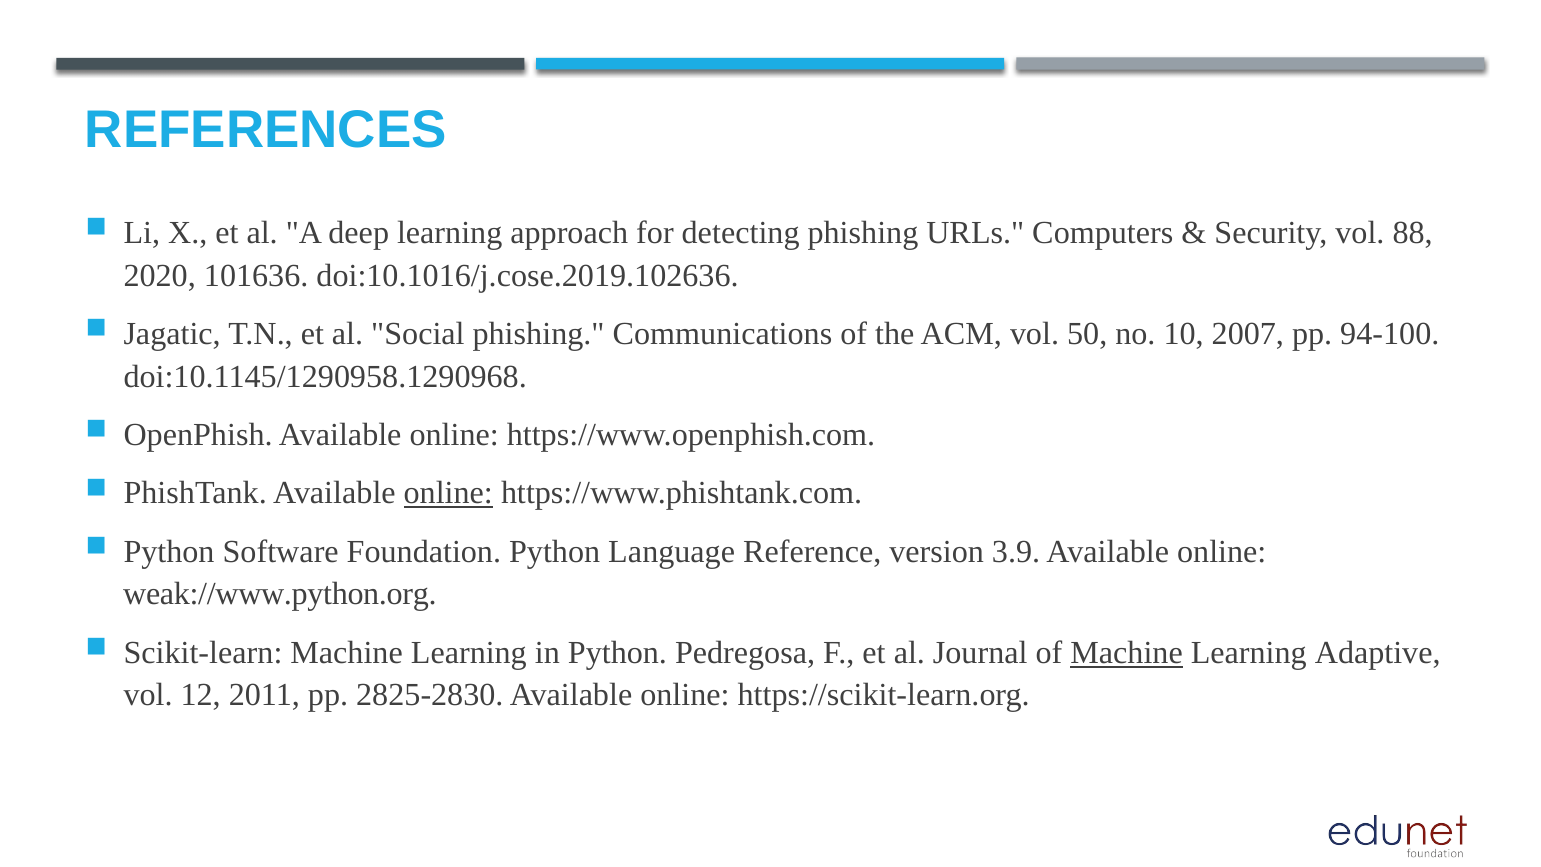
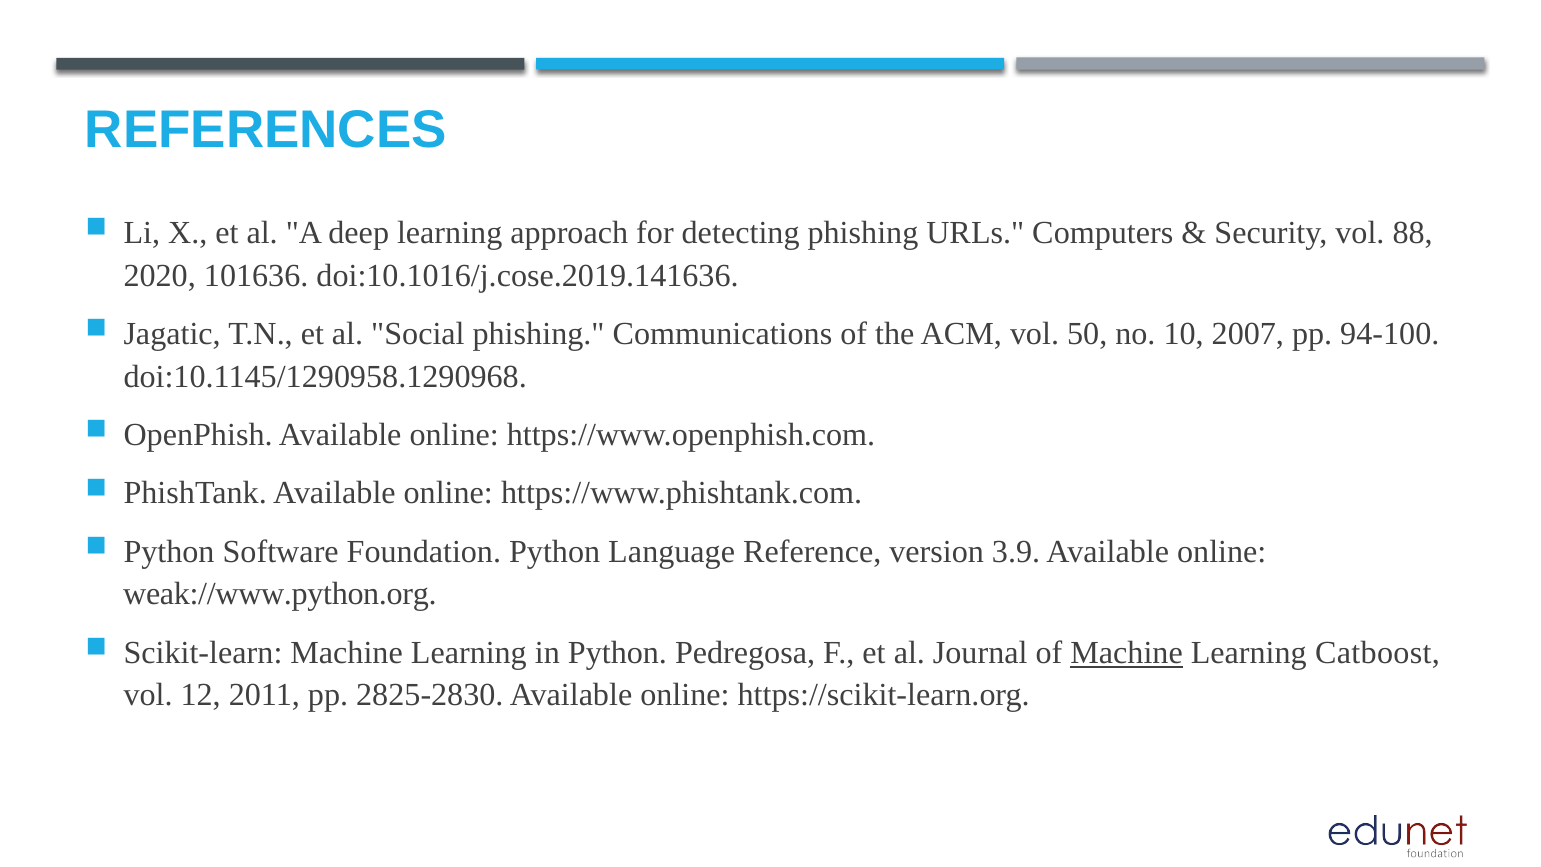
doi:10.1016/j.cose.2019.102636: doi:10.1016/j.cose.2019.102636 -> doi:10.1016/j.cose.2019.141636 (528, 275)
online underline: present -> none (448, 493)
Adaptive: Adaptive -> Catboost (1378, 653)
